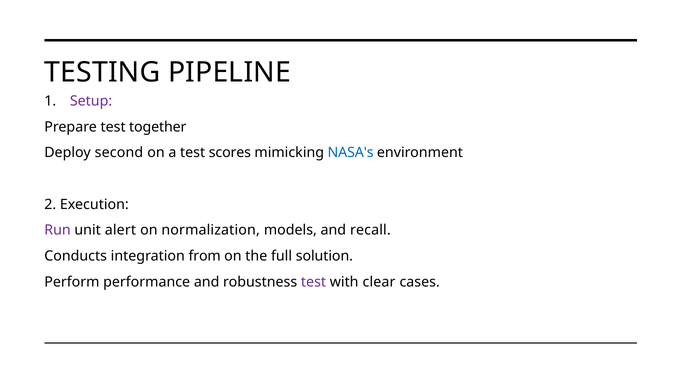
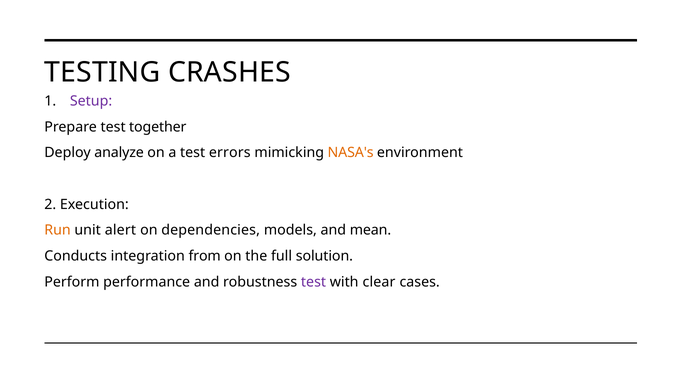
PIPELINE: PIPELINE -> CRASHES (229, 73)
second: second -> analyze (119, 153)
scores: scores -> errors (230, 153)
NASA's colour: blue -> orange (351, 153)
Run colour: purple -> orange (58, 231)
normalization: normalization -> dependencies (211, 231)
recall: recall -> mean (370, 231)
